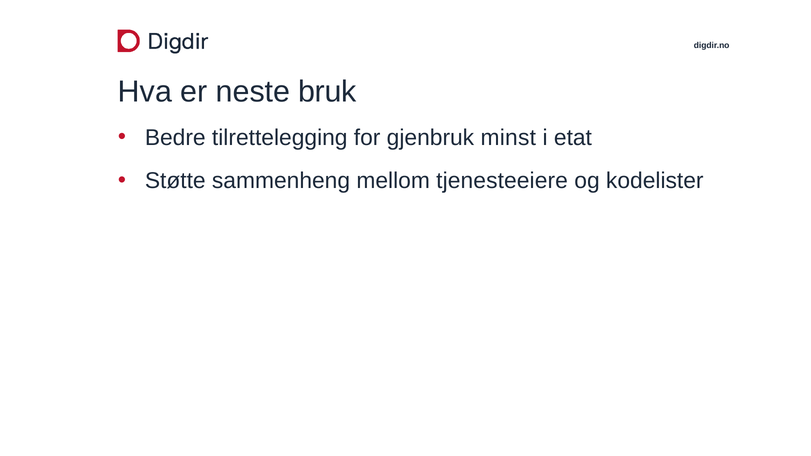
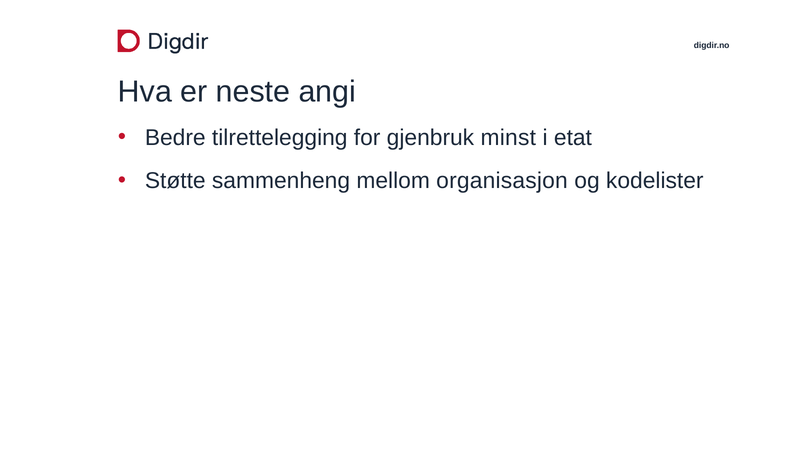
bruk: bruk -> angi (327, 92)
tjenesteeiere: tjenesteeiere -> organisasjon (502, 181)
